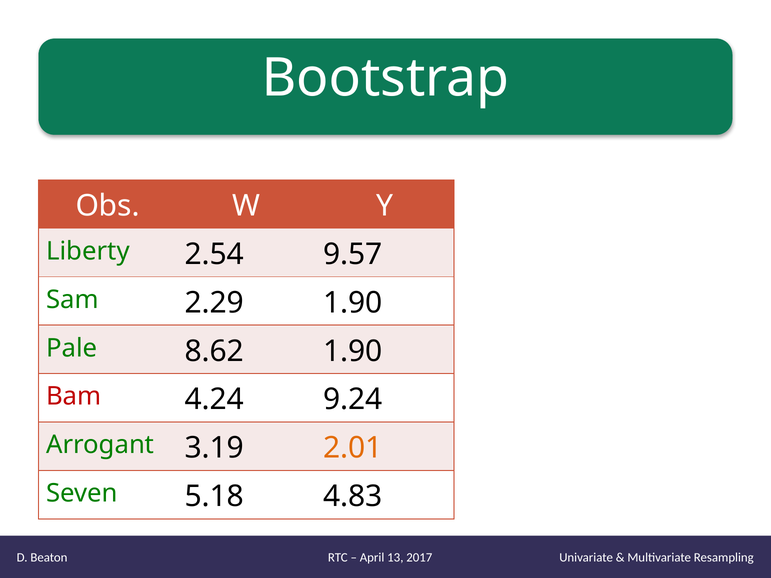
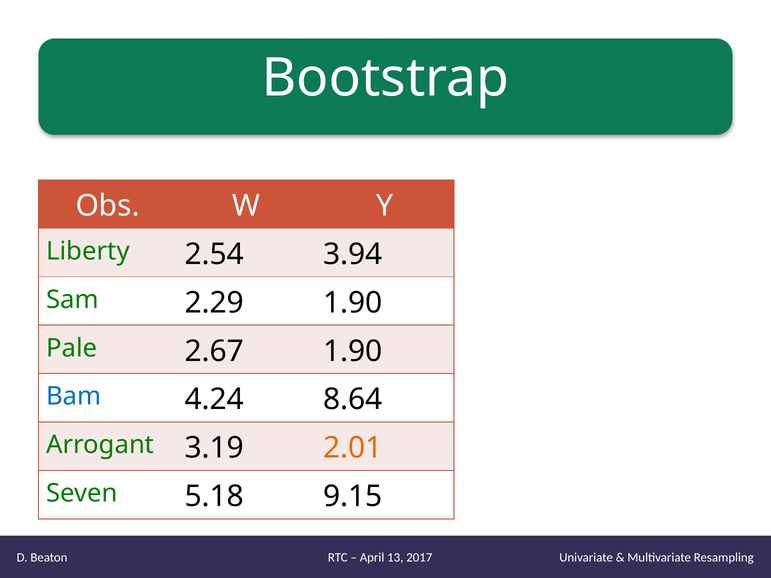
9.57: 9.57 -> 3.94 (353, 254)
8.62: 8.62 -> 2.67 (214, 351)
Bam colour: red -> blue (74, 397)
9.24: 9.24 -> 8.64 (353, 400)
4.83: 4.83 -> 9.15 (353, 497)
